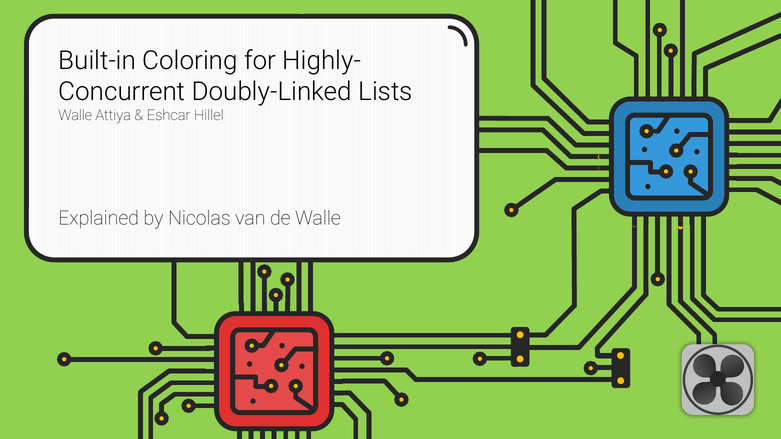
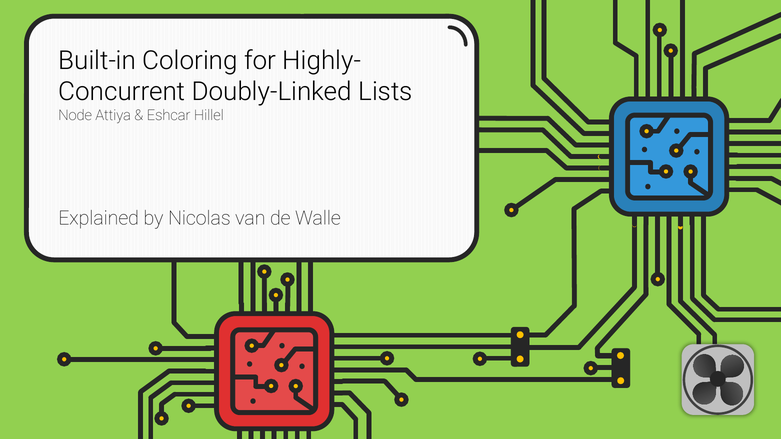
Walle: Walle -> Node (75, 116)
